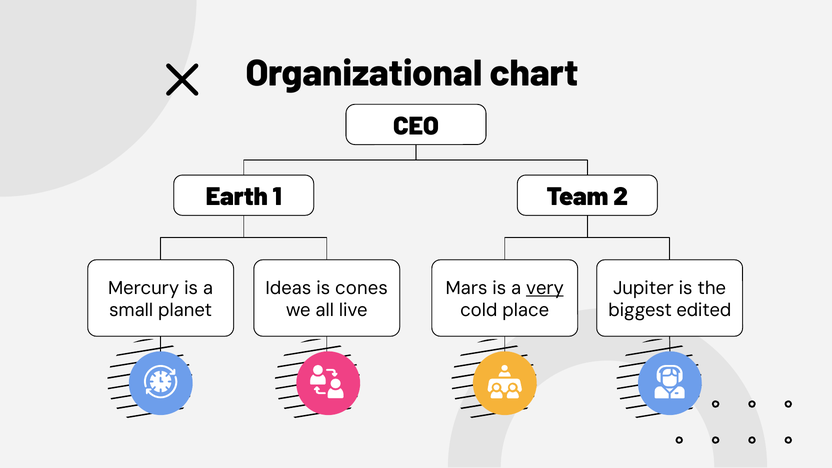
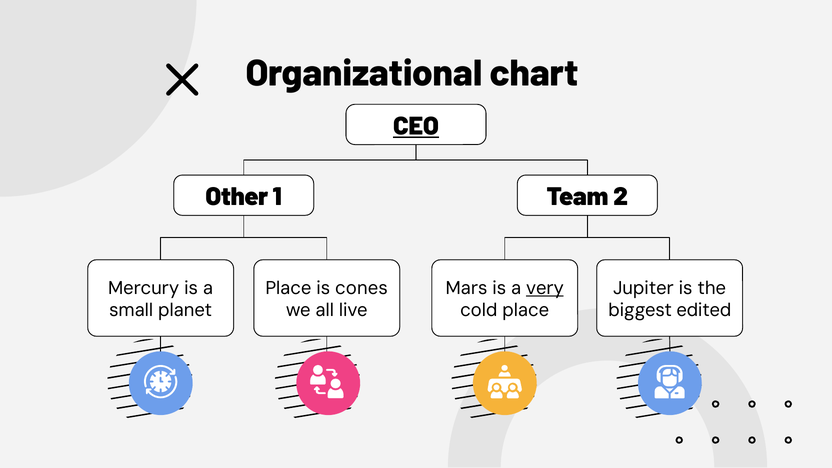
CEO underline: none -> present (416, 126)
Earth: Earth -> Other (237, 197)
Ideas: Ideas -> Place (288, 288)
